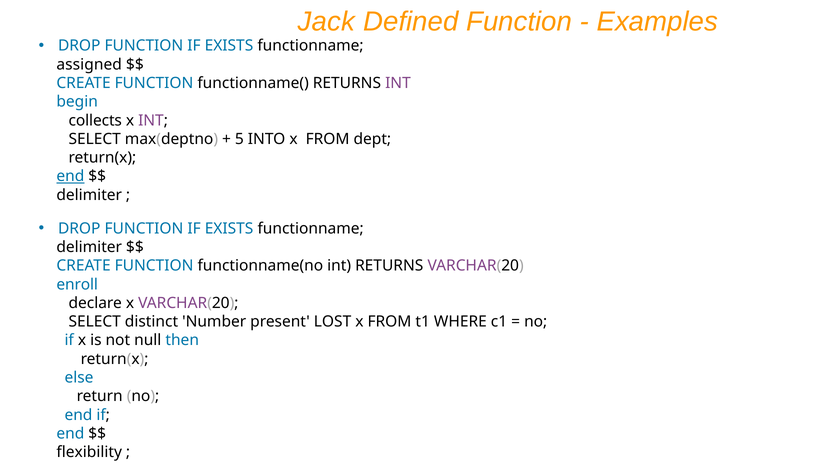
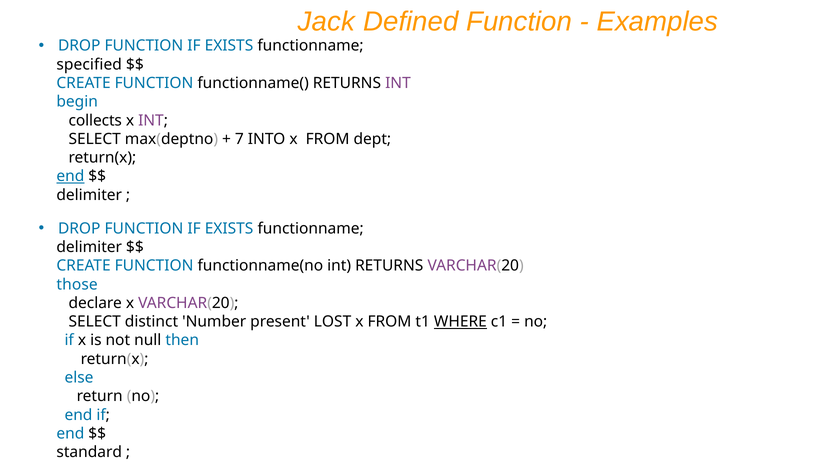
assigned: assigned -> specified (89, 64)
5: 5 -> 7 (239, 139)
enroll: enroll -> those (77, 284)
WHERE underline: none -> present (460, 322)
flexibility: flexibility -> standard (89, 452)
